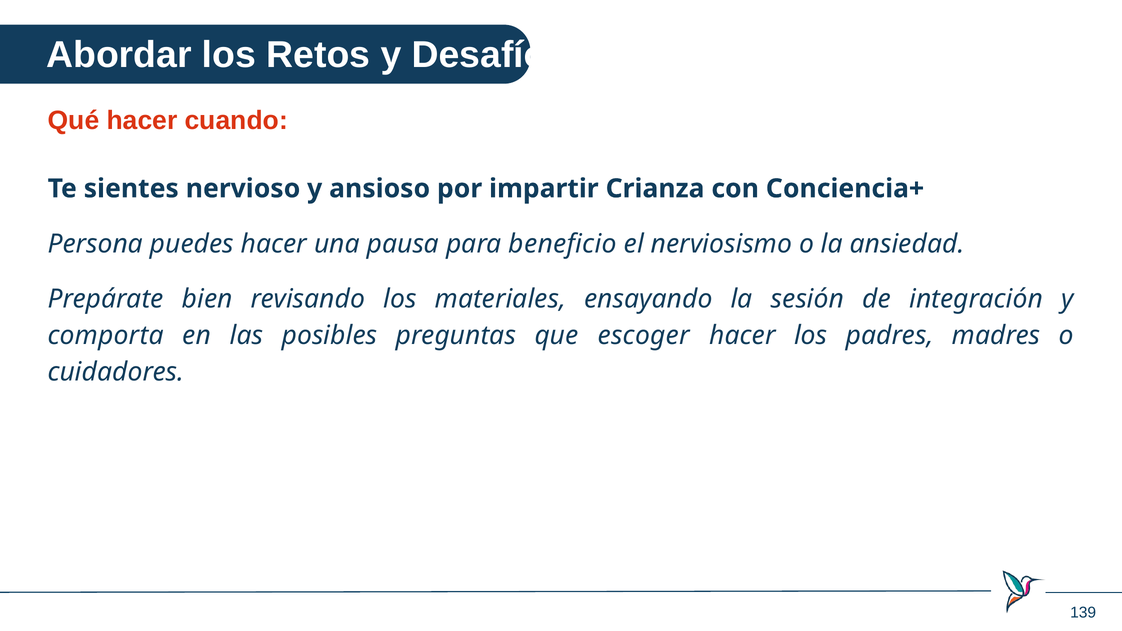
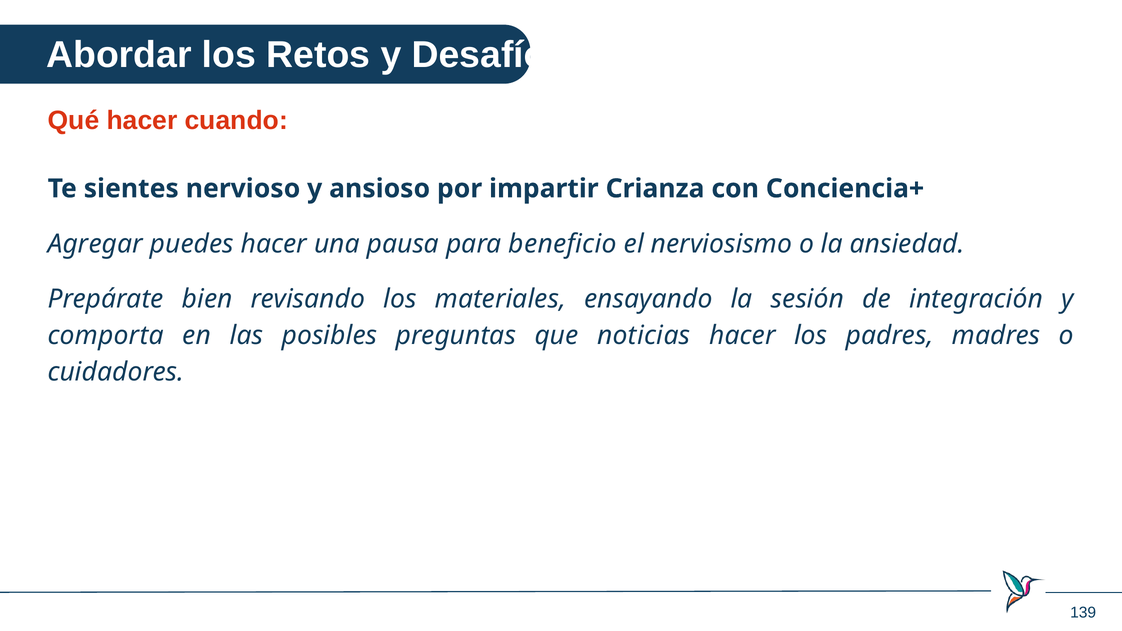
Persona: Persona -> Agregar (95, 244)
escoger: escoger -> noticias (644, 336)
